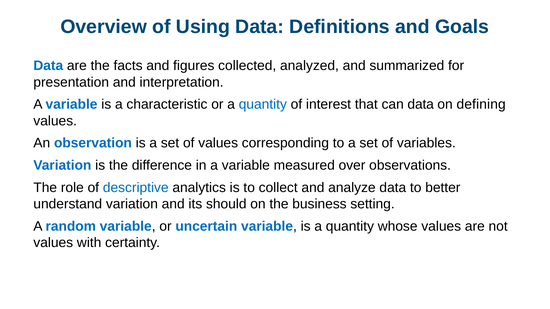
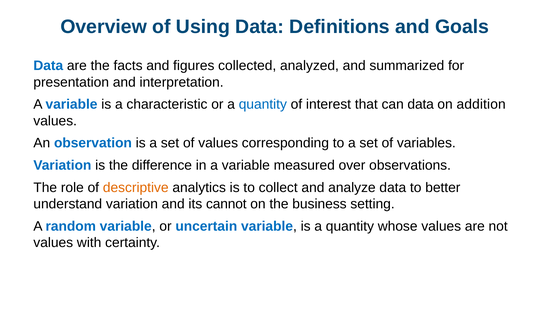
defining: defining -> addition (481, 105)
descriptive colour: blue -> orange (136, 188)
should: should -> cannot (226, 204)
